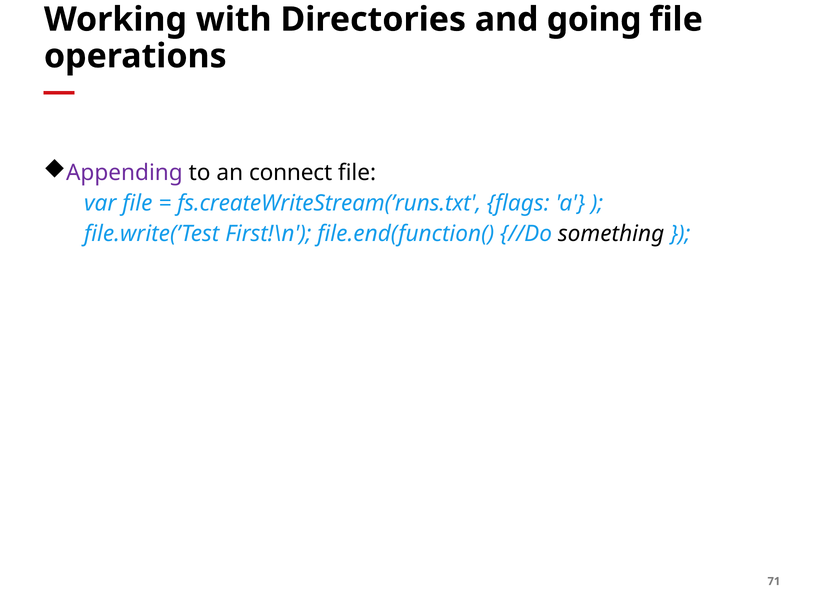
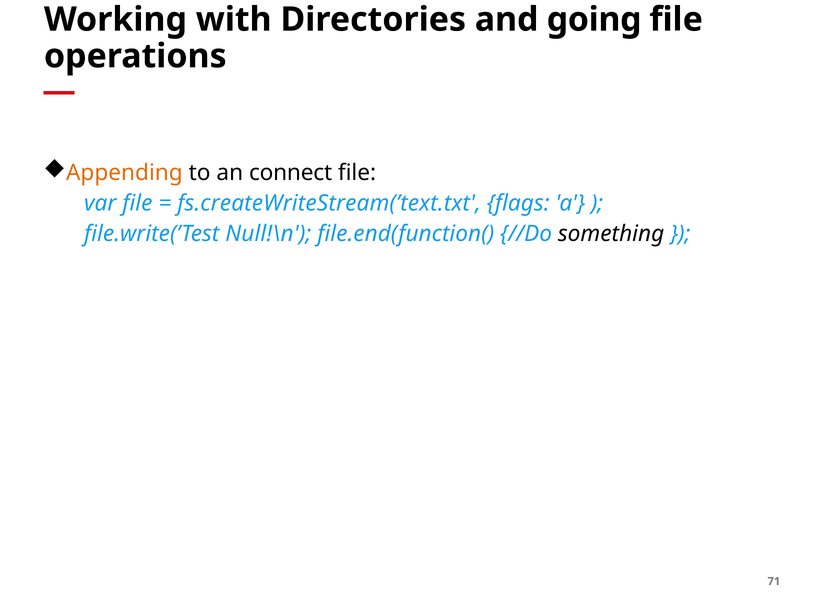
Appending colour: purple -> orange (124, 173)
fs.createWriteStream(’runs.txt: fs.createWriteStream(’runs.txt -> fs.createWriteStream(’text.txt (329, 203)
First!\n: First!\n -> Null!\n (268, 234)
